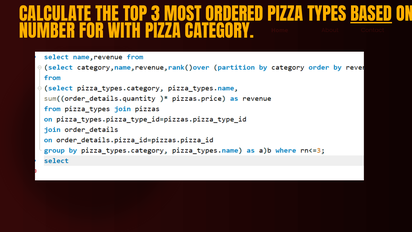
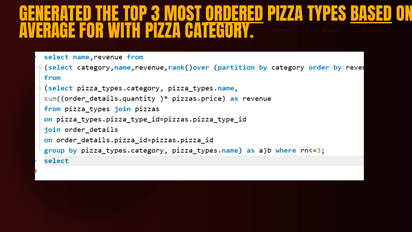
CALCULATE: CALCULATE -> GENERATED (55, 15)
ORDERED underline: none -> present (234, 15)
NUMBER: NUMBER -> AVERAGE (47, 32)
